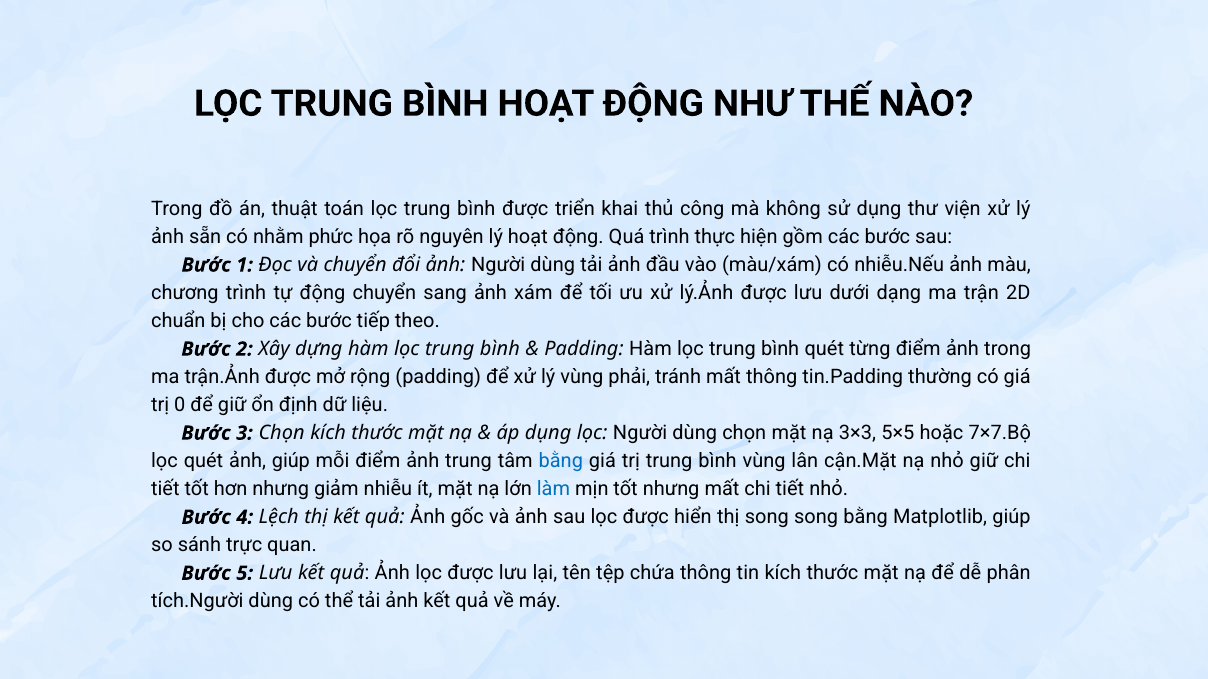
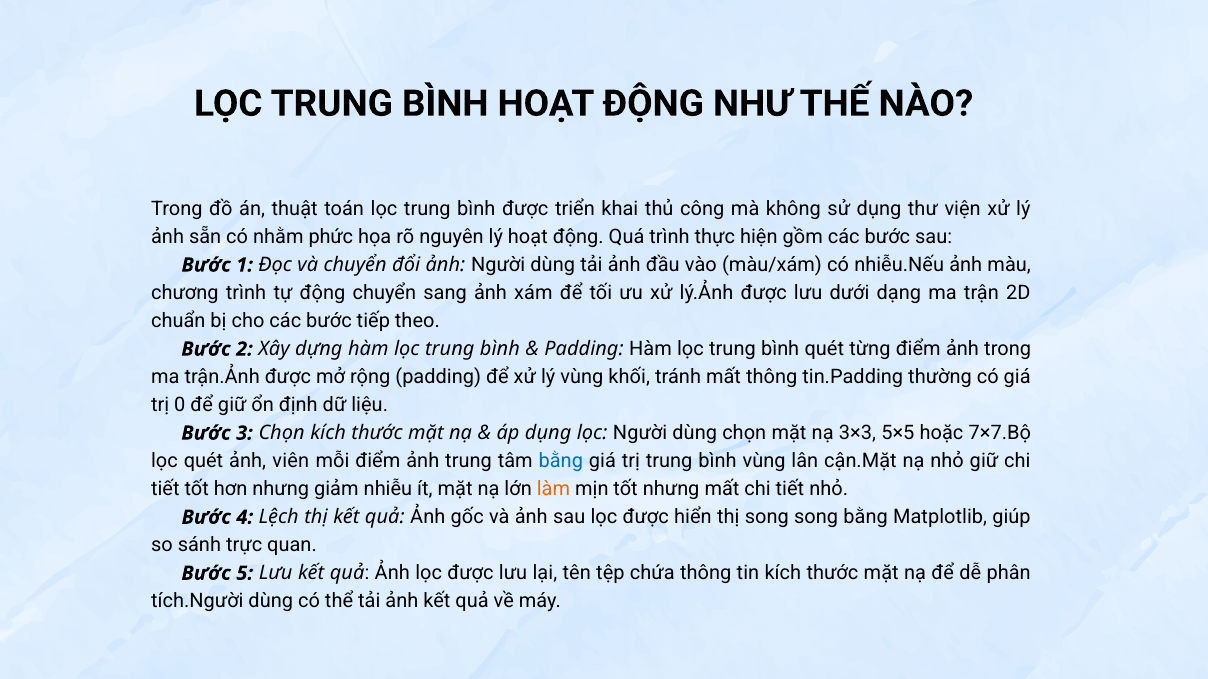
phải: phải -> khối (629, 377)
ảnh giúp: giúp -> viên (291, 461)
làm colour: blue -> orange (553, 490)
